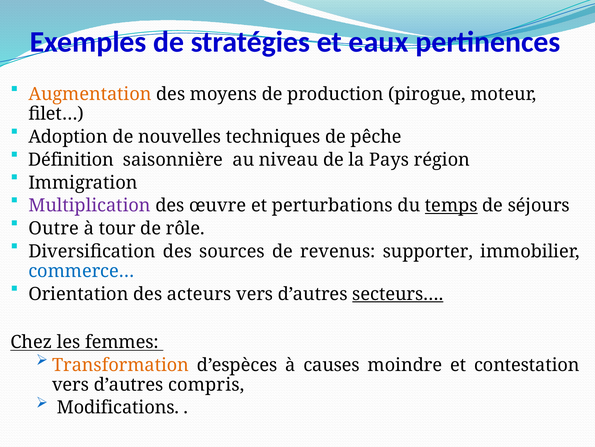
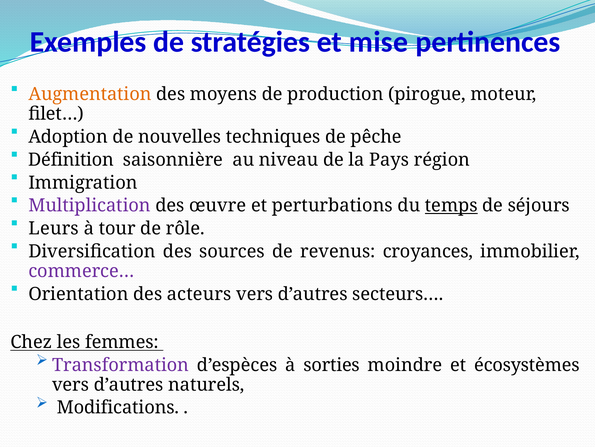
eaux: eaux -> mise (378, 42)
Outre: Outre -> Leurs (54, 228)
supporter: supporter -> croyances (428, 251)
commerce… colour: blue -> purple (81, 271)
secteurs… underline: present -> none (398, 294)
Transformation colour: orange -> purple (121, 364)
causes: causes -> sorties (332, 364)
contestation: contestation -> écosystèmes (527, 364)
compris: compris -> naturels (206, 384)
